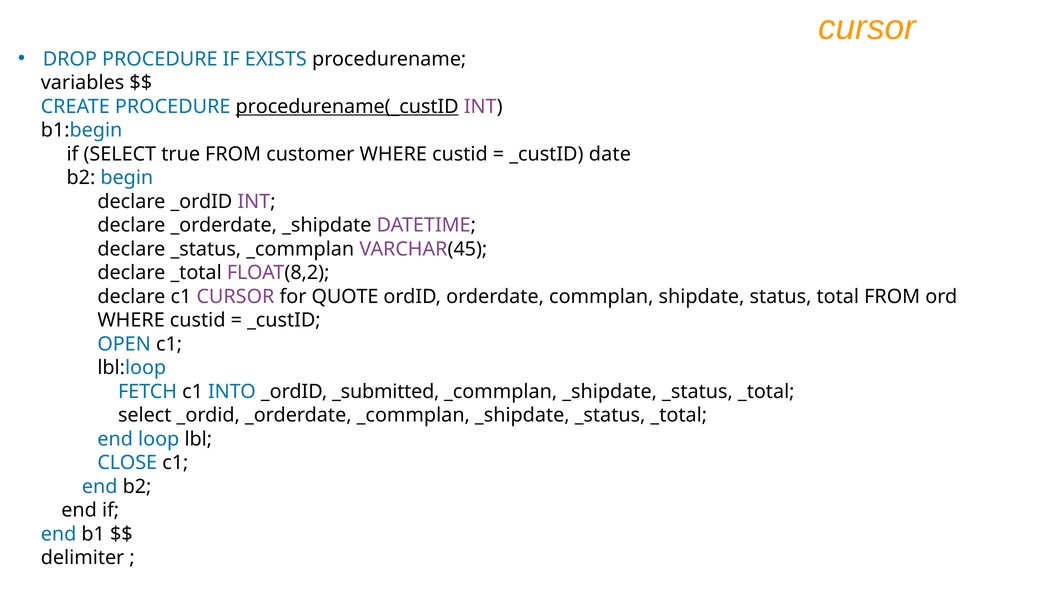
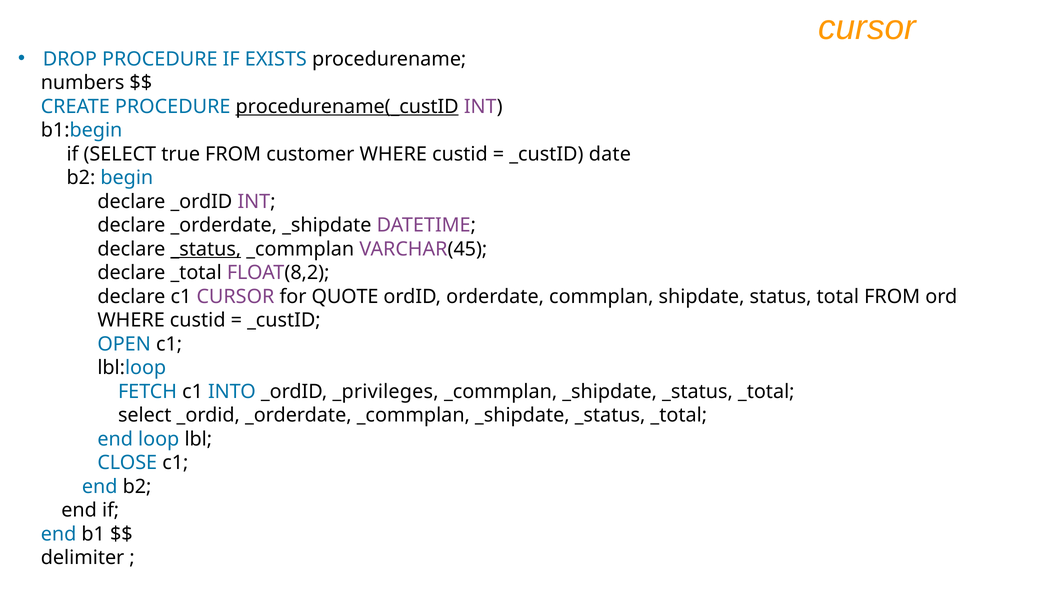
variables: variables -> numbers (83, 83)
_status underline: none -> present (206, 249)
_submitted: _submitted -> _privileges (386, 392)
